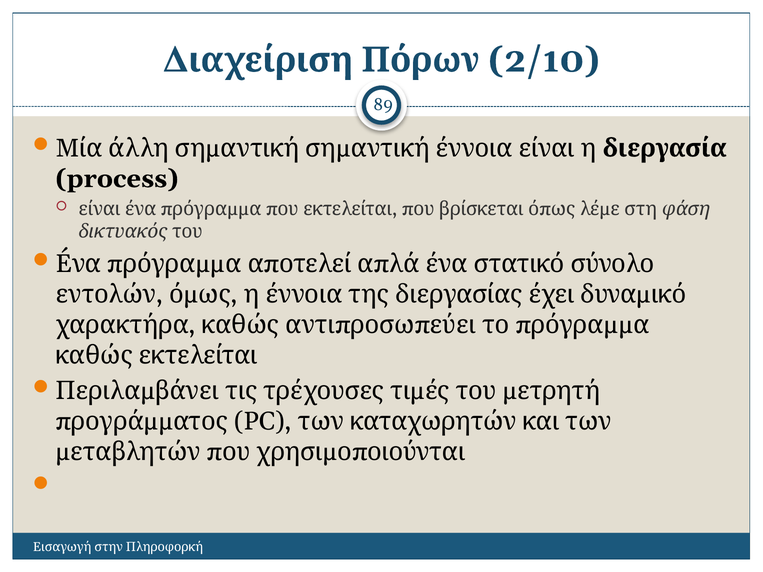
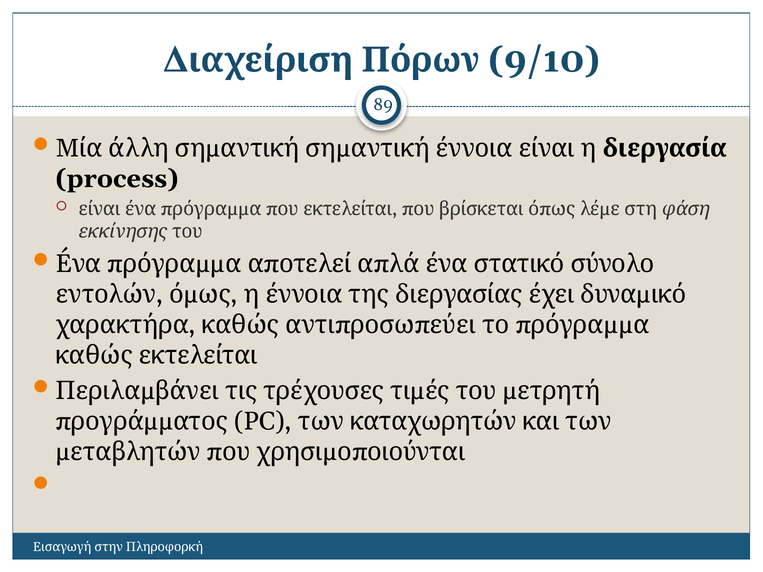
2/10: 2/10 -> 9/10 (544, 60)
δικτυακός: δικτυακός -> εκκίνησης (123, 232)
